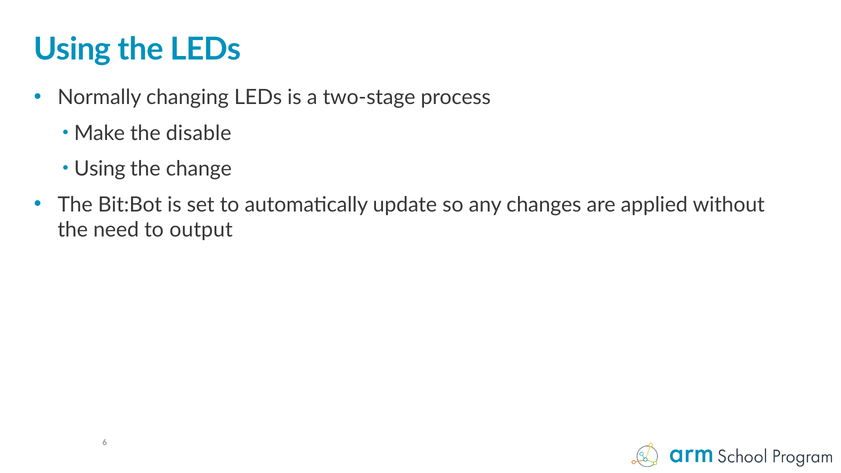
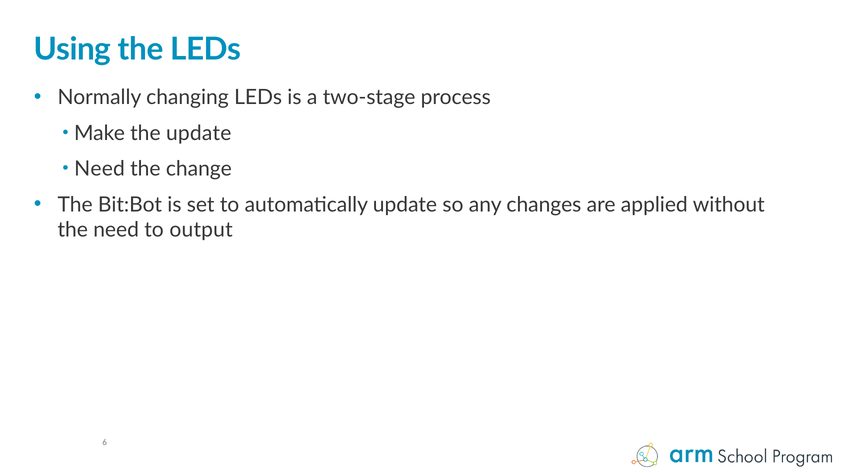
the disable: disable -> update (199, 133)
Using: Using -> Need (100, 169)
